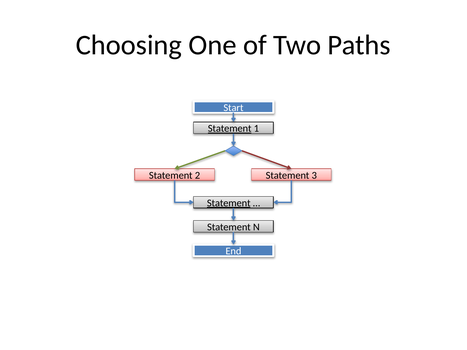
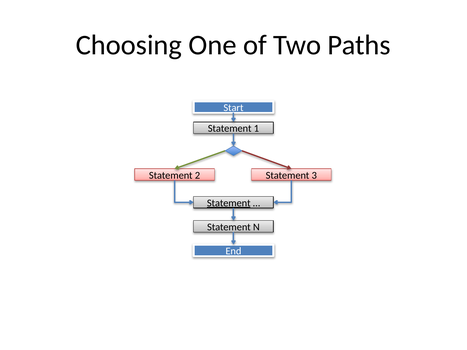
Statement underline: present -> none (230, 129)
